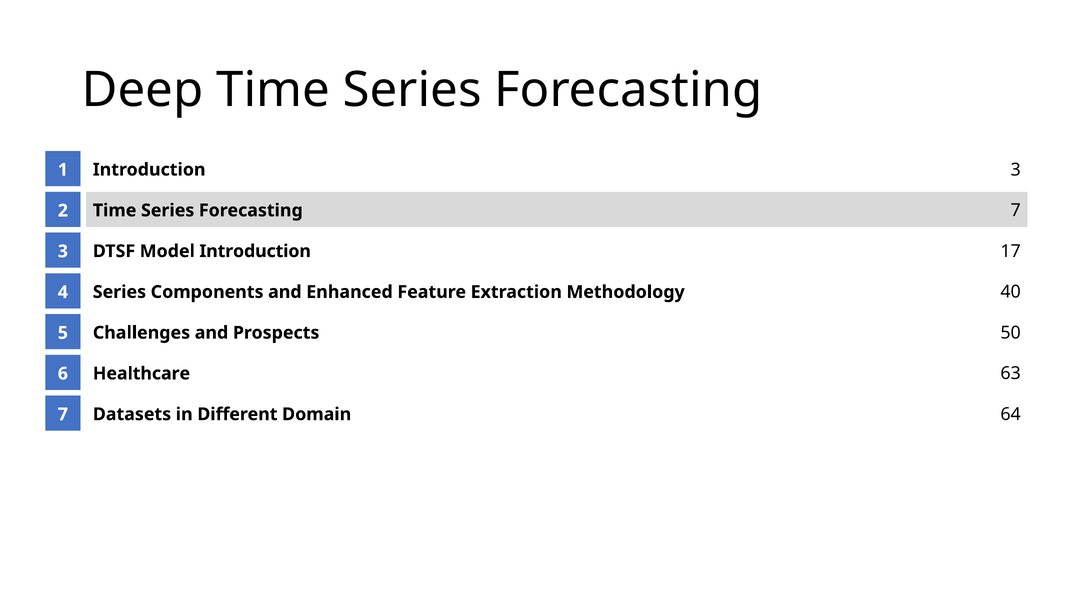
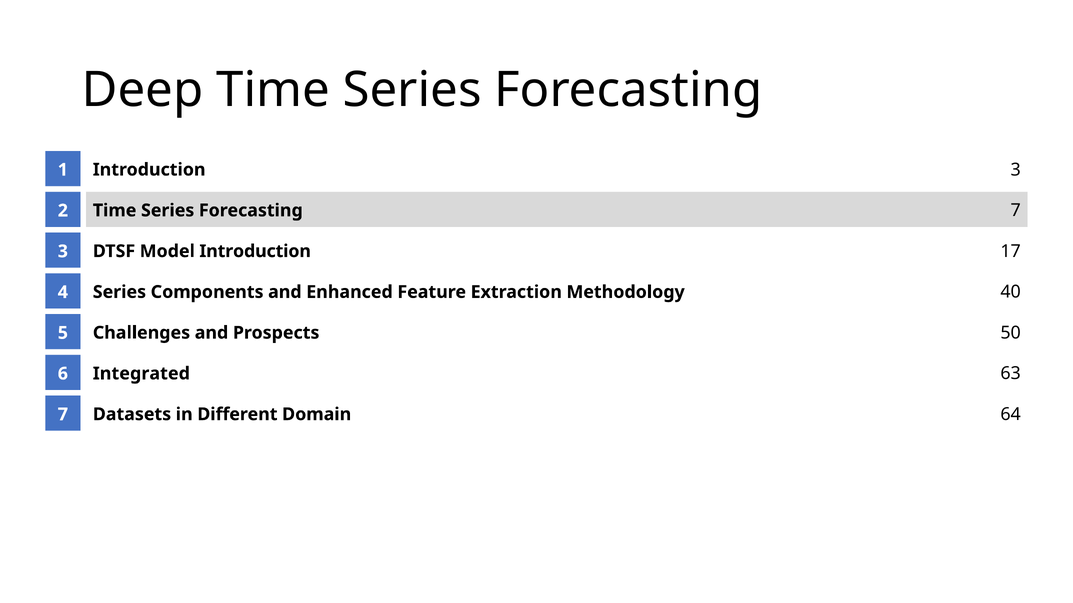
Healthcare: Healthcare -> Integrated (141, 374)
